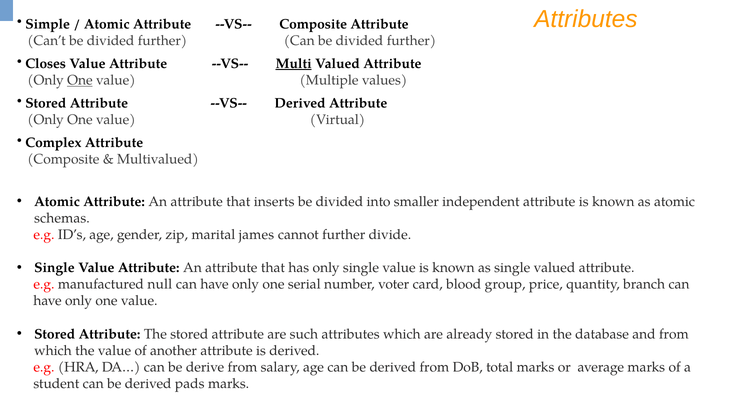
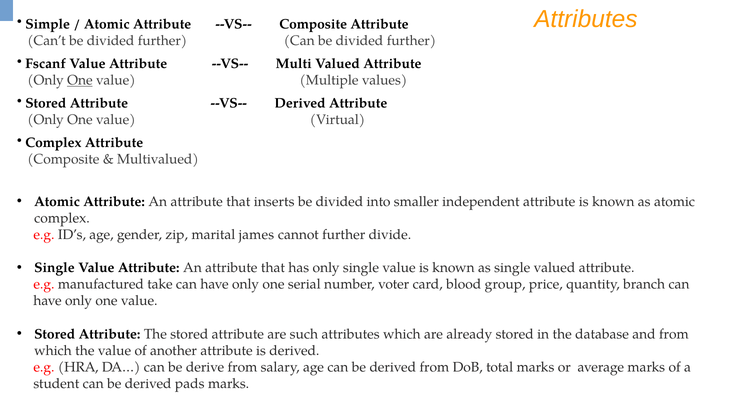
Closes: Closes -> Fscanf (46, 64)
Multi underline: present -> none (294, 64)
schemas: schemas -> complex (62, 218)
null: null -> take (160, 284)
